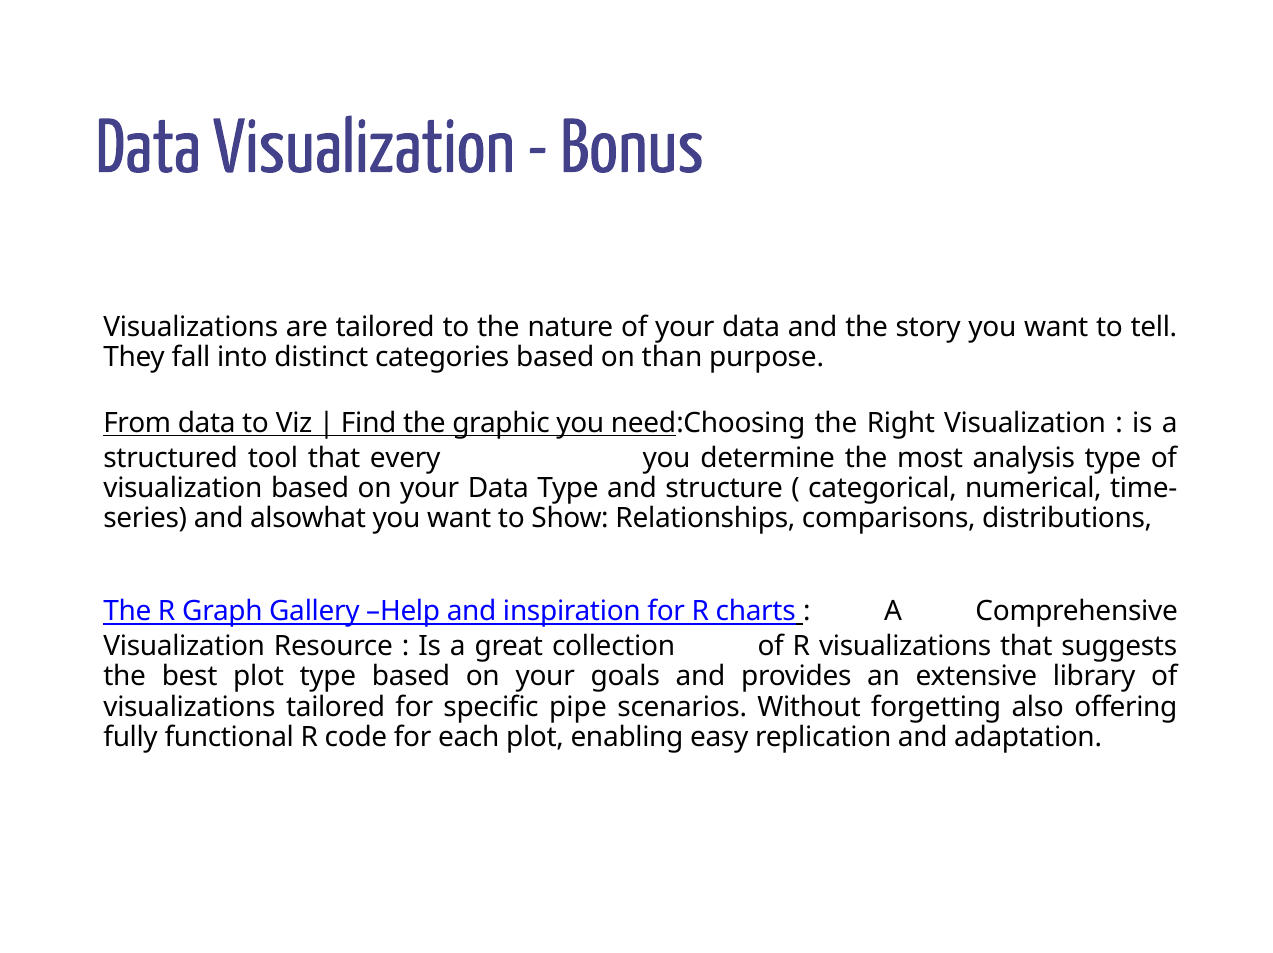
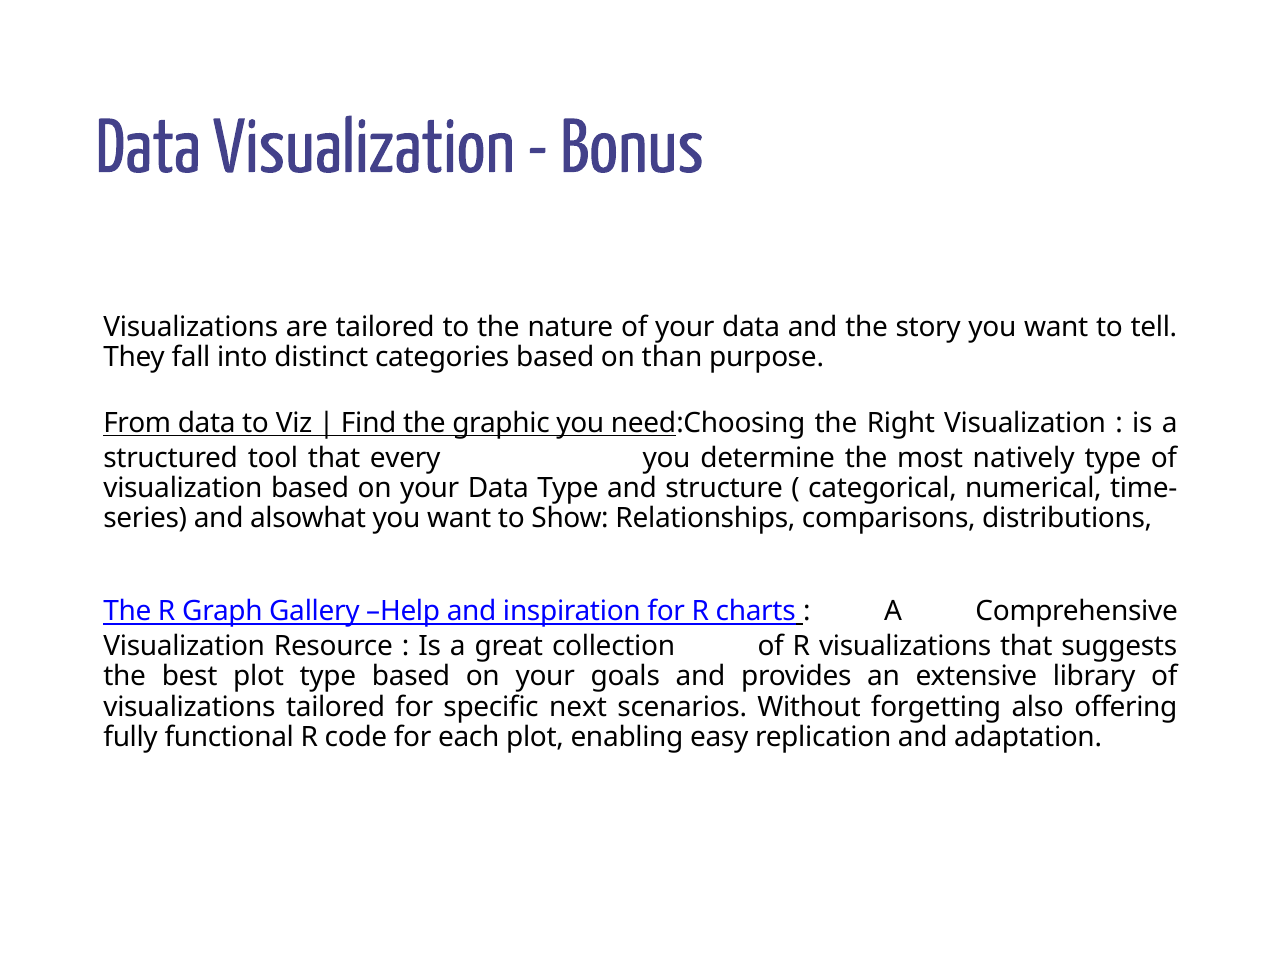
analysis: analysis -> natively (1024, 458)
pipe: pipe -> next (578, 707)
